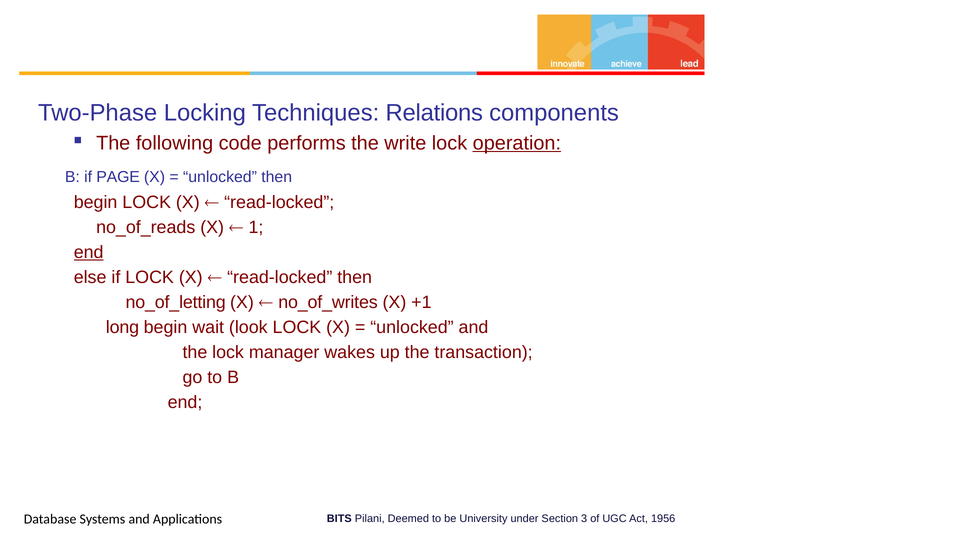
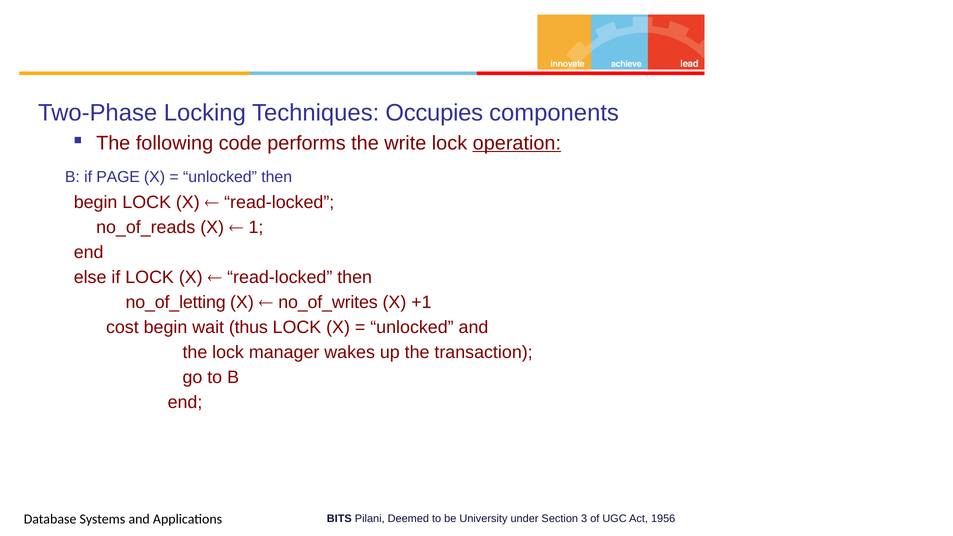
Relations: Relations -> Occupies (434, 113)
end underline: present -> none (89, 252)
long: long -> cost (122, 327)
look: look -> thus (248, 327)
